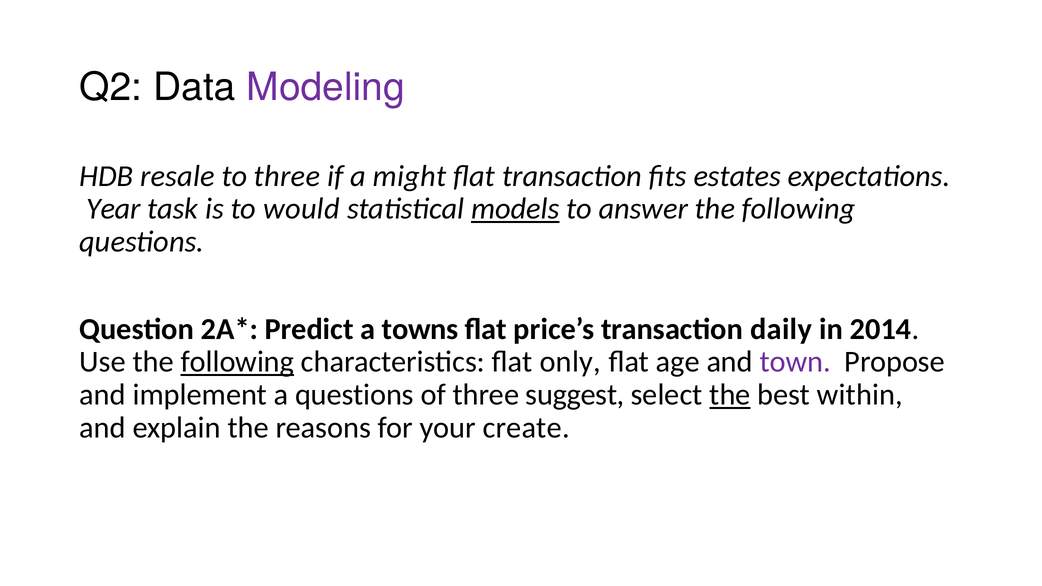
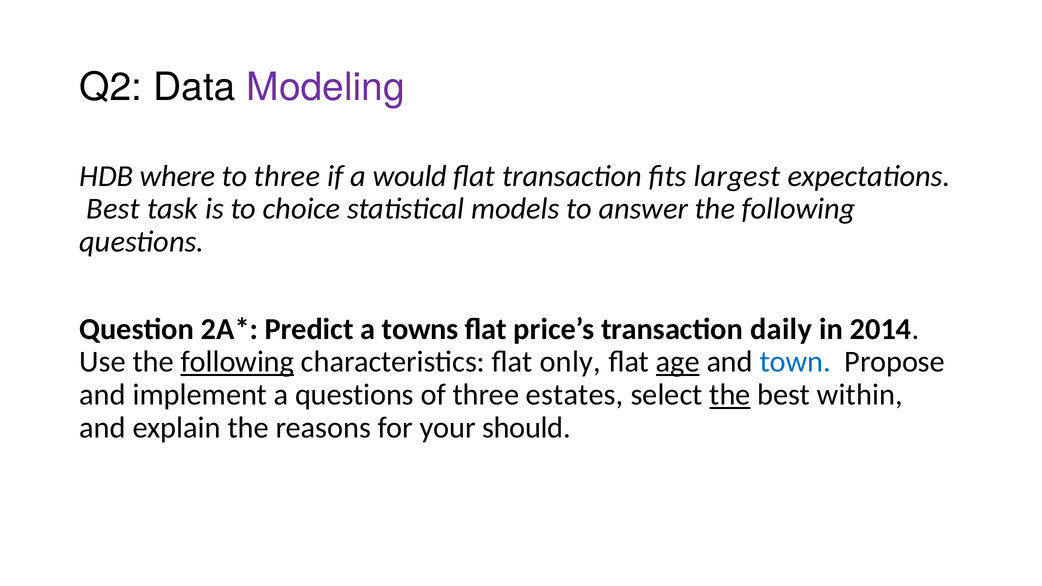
resale: resale -> where (178, 176)
might: might -> would (410, 176)
estates: estates -> largest (737, 176)
Year: Year -> Best (113, 209)
would: would -> choice (302, 209)
models underline: present -> none (515, 209)
age underline: none -> present (678, 362)
town colour: purple -> blue (795, 362)
suggest: suggest -> estates (575, 395)
create: create -> should (526, 428)
